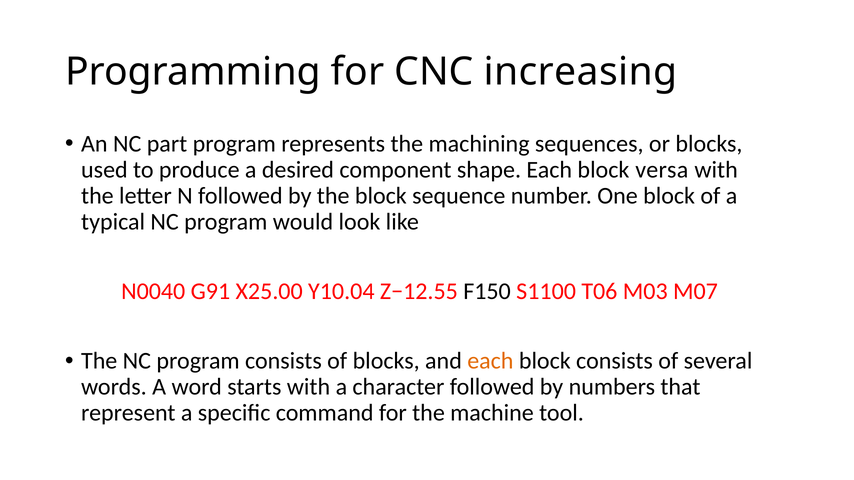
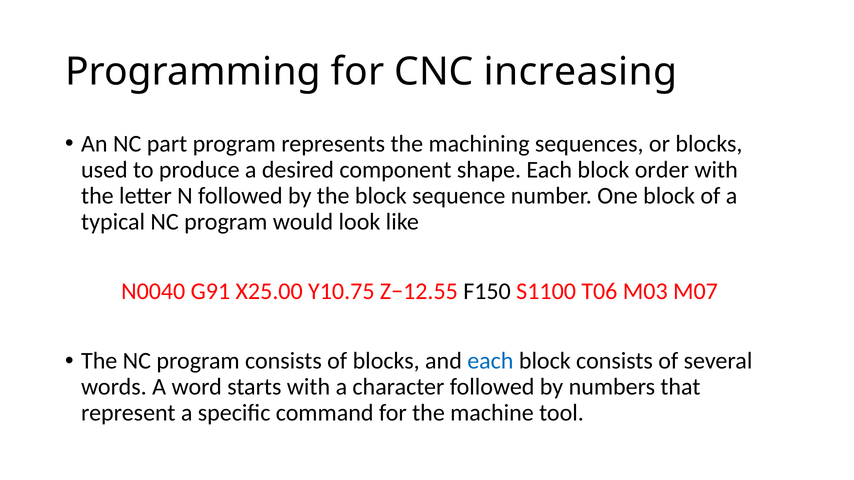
versa: versa -> order (662, 170)
Y10.04: Y10.04 -> Y10.75 (341, 292)
each colour: orange -> blue (490, 361)
